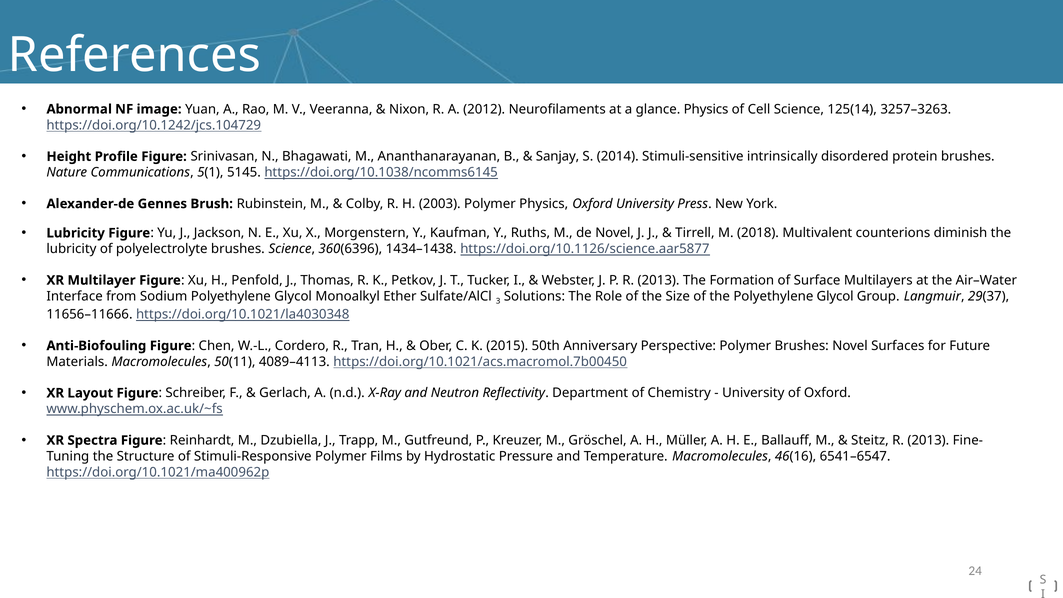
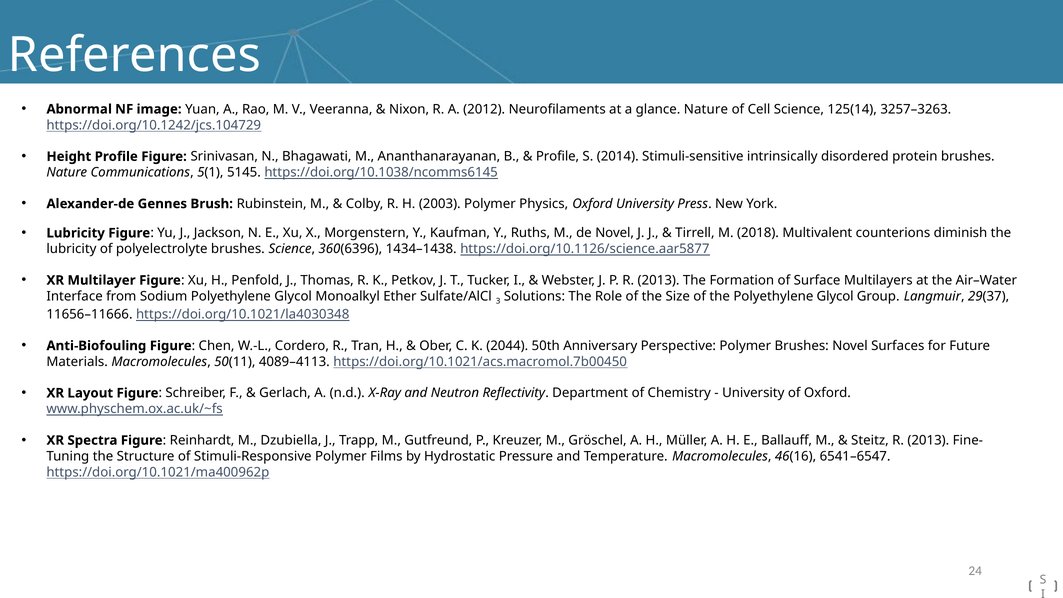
glance Physics: Physics -> Nature (706, 109)
Sanjay: Sanjay -> Profile (558, 156)
2015: 2015 -> 2044 (507, 346)
